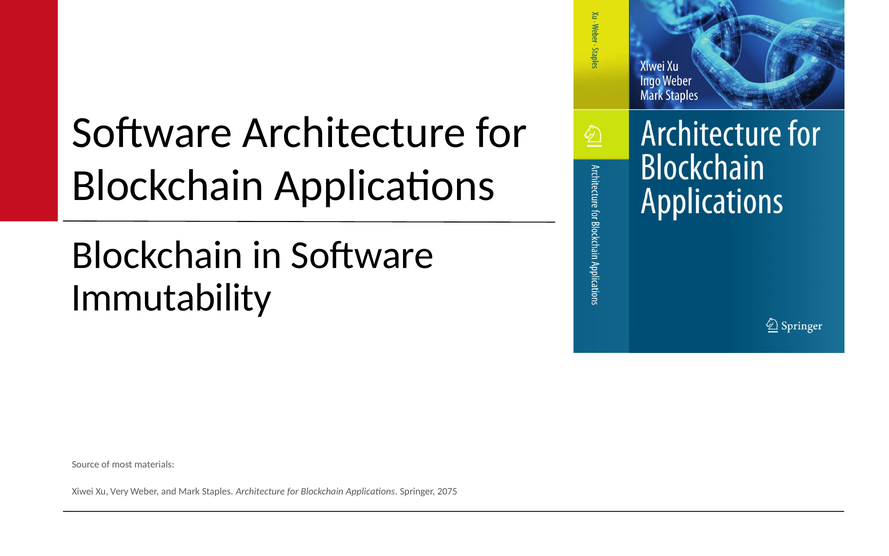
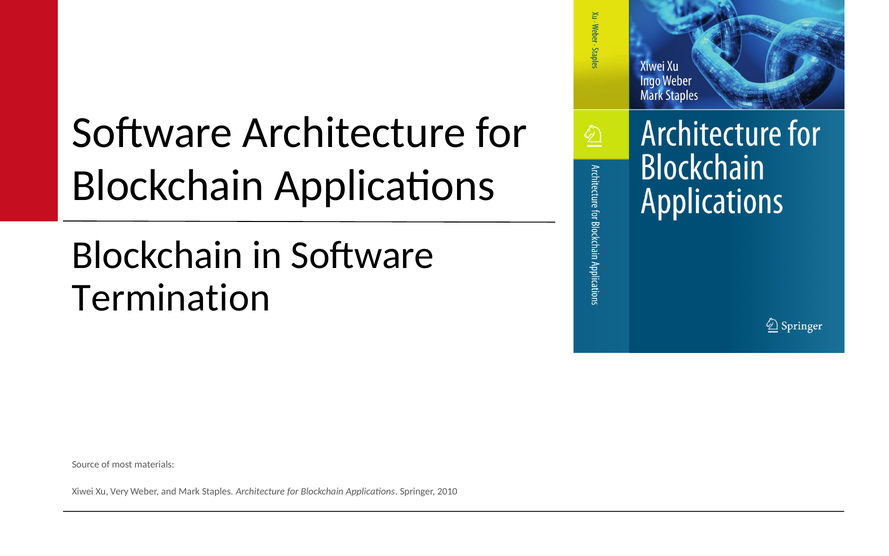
Immutability: Immutability -> Termination (171, 298)
2075: 2075 -> 2010 (447, 491)
